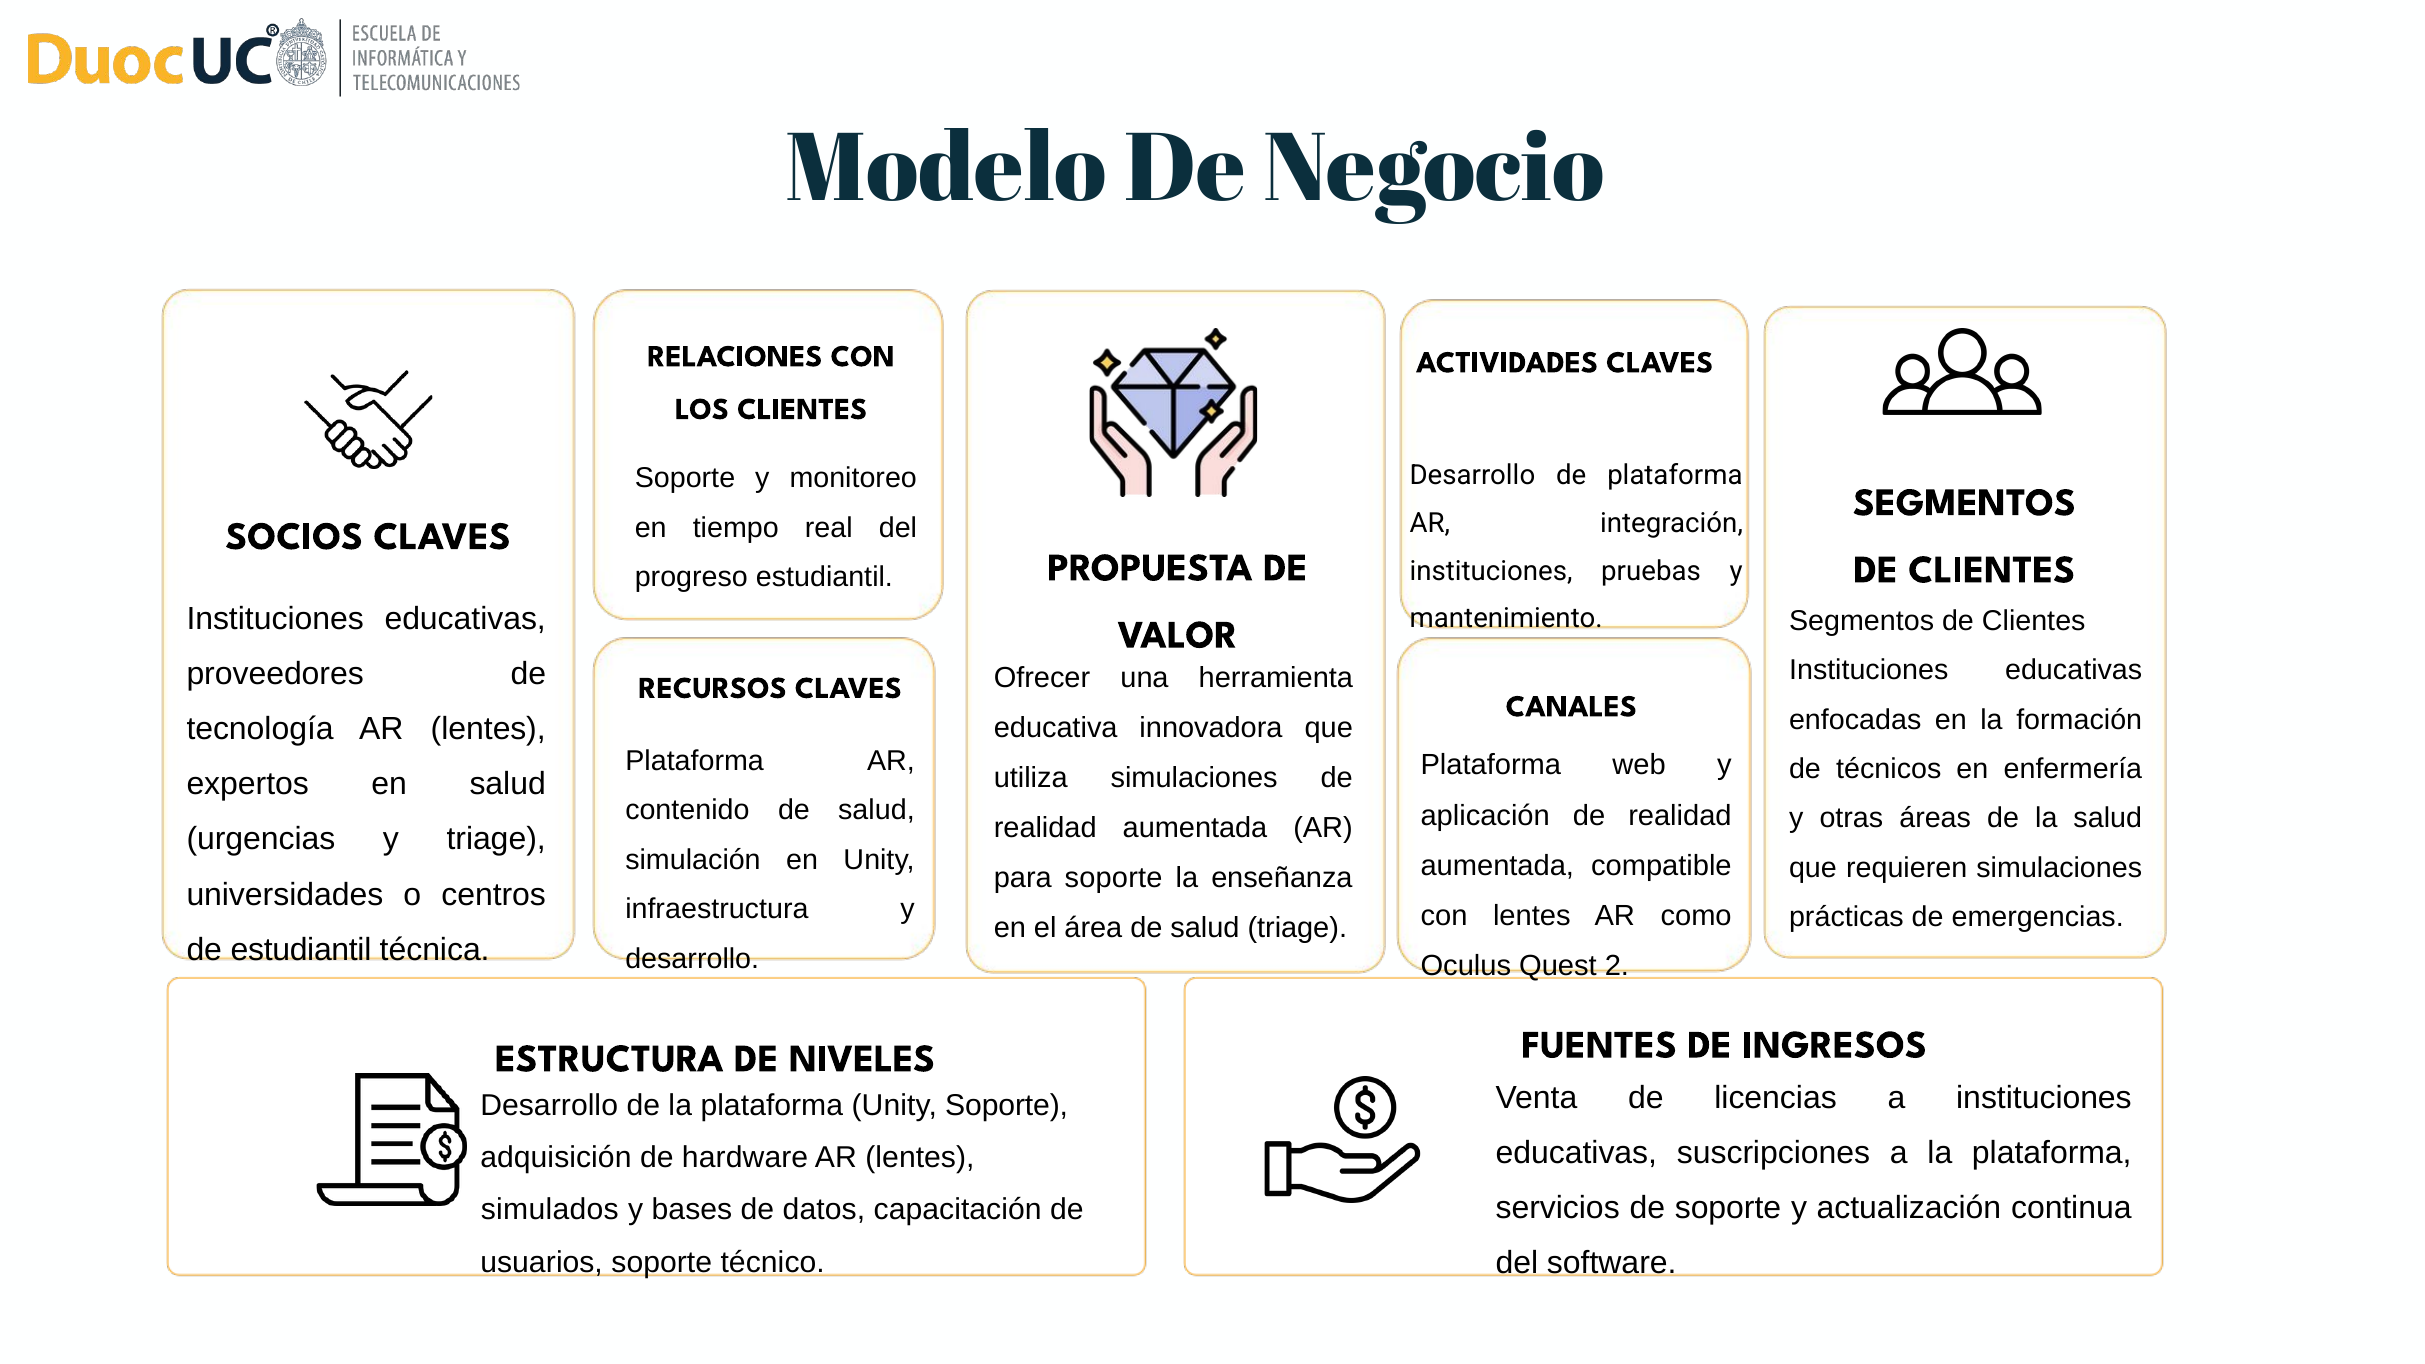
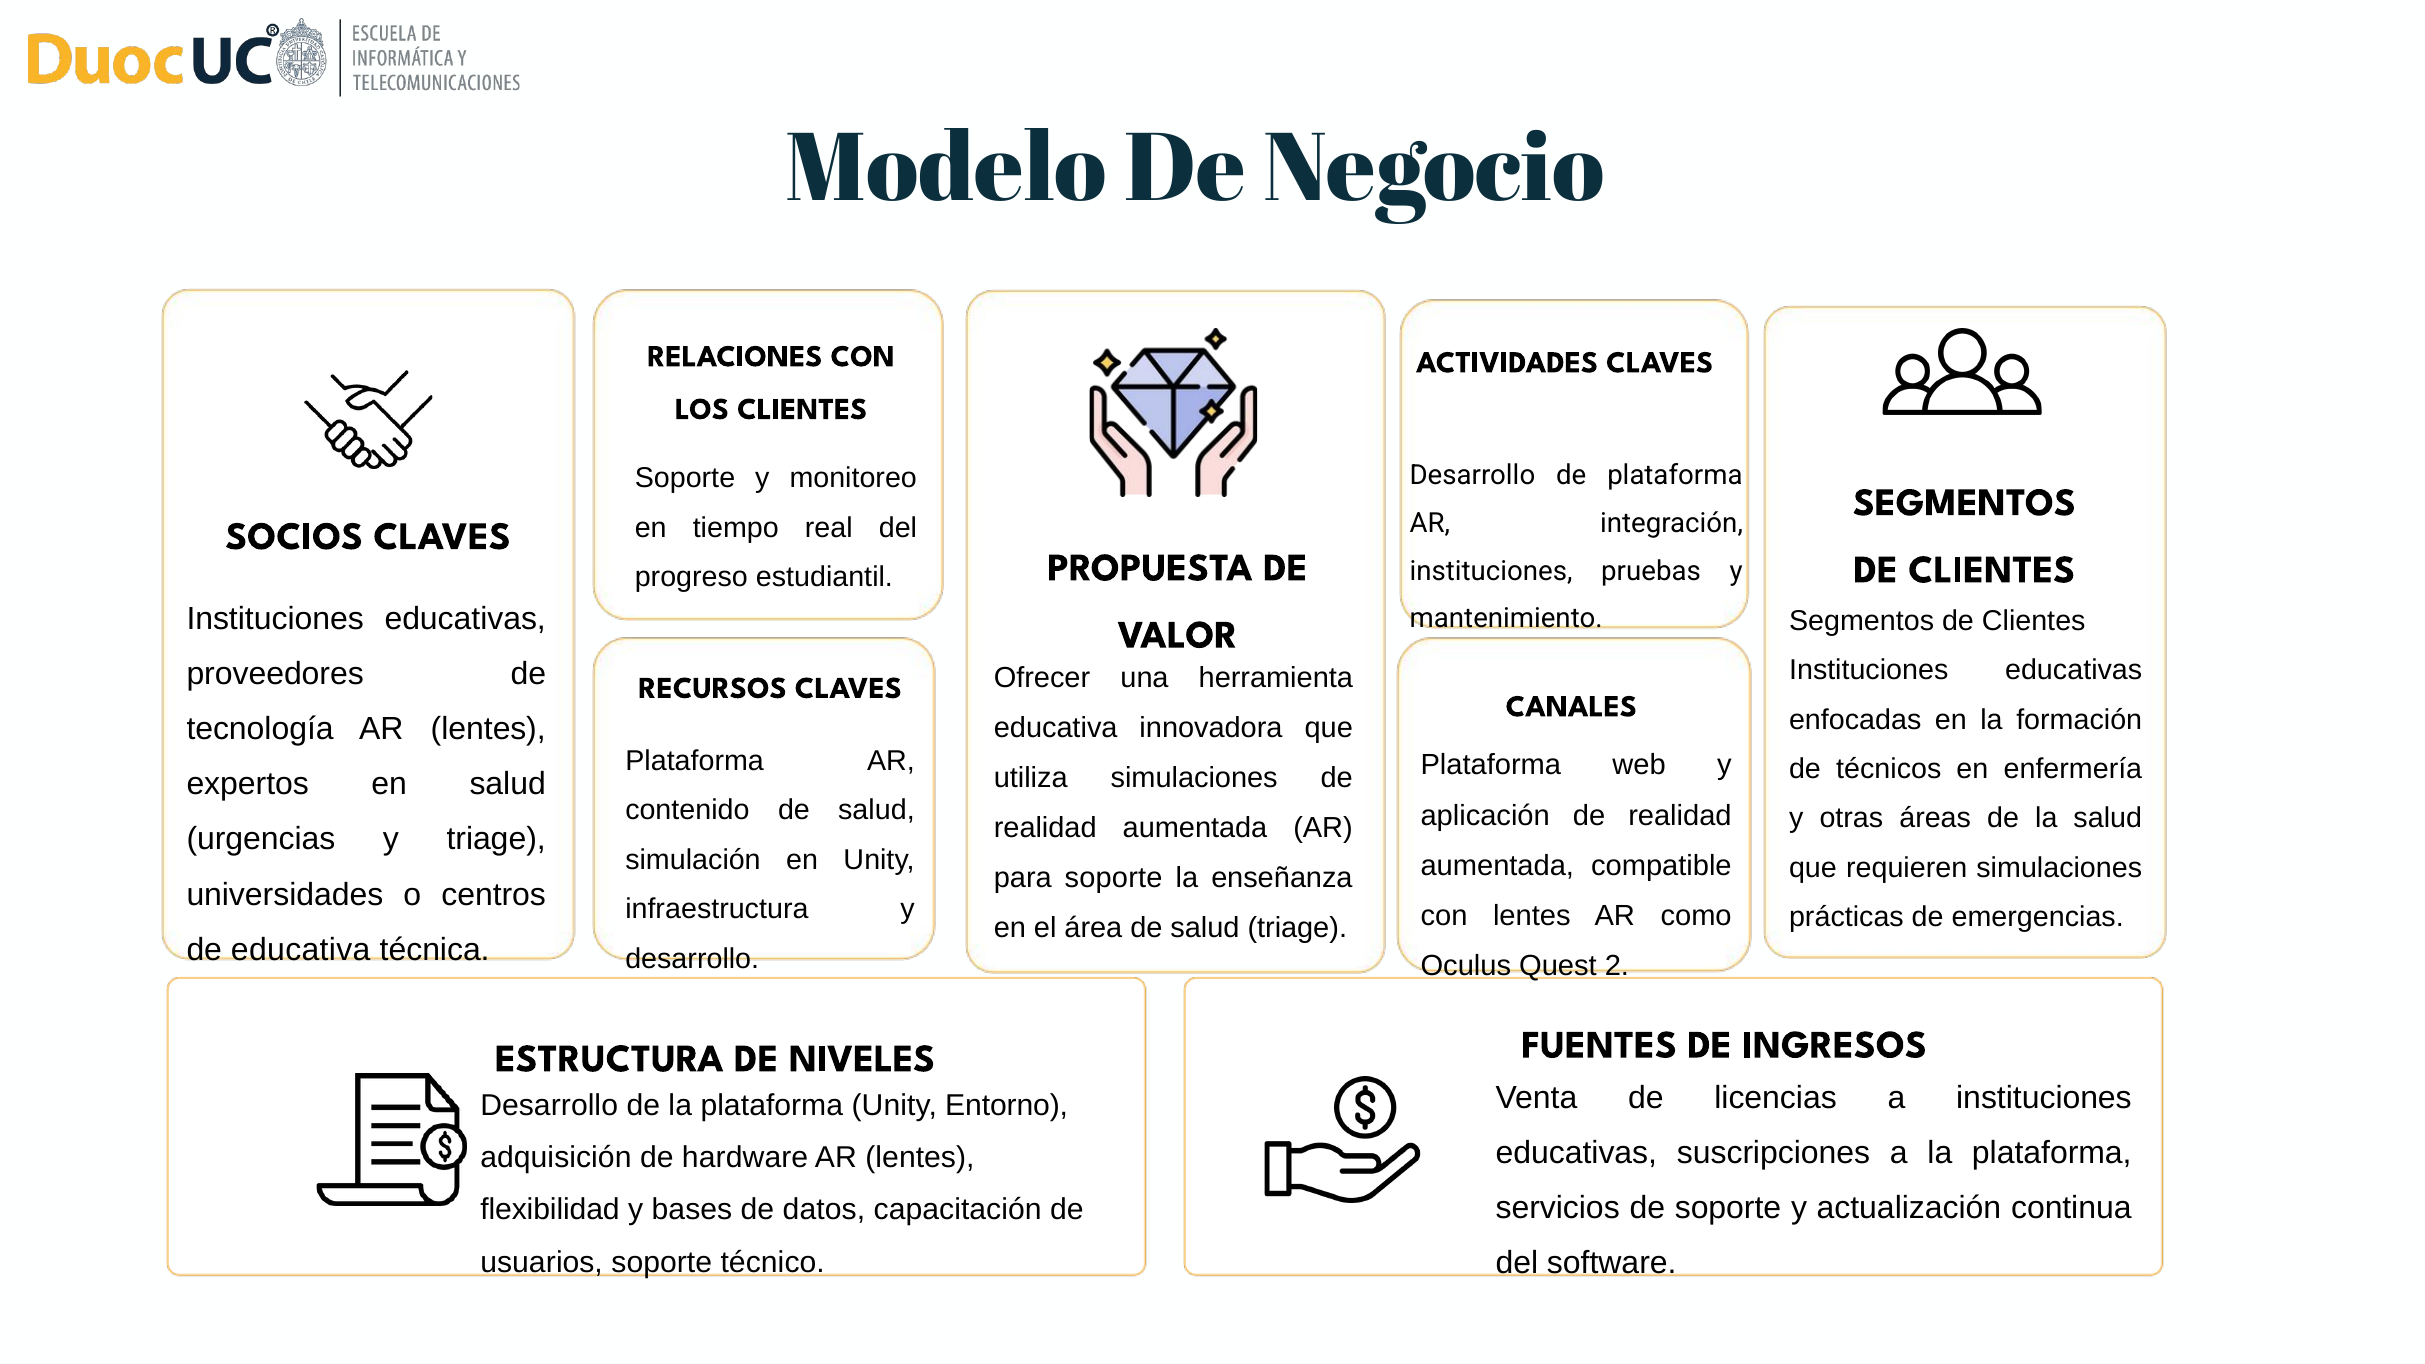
de estudiantil: estudiantil -> educativa (301, 950)
Unity Soporte: Soporte -> Entorno (1007, 1105)
simulados: simulados -> flexibilidad (550, 1210)
